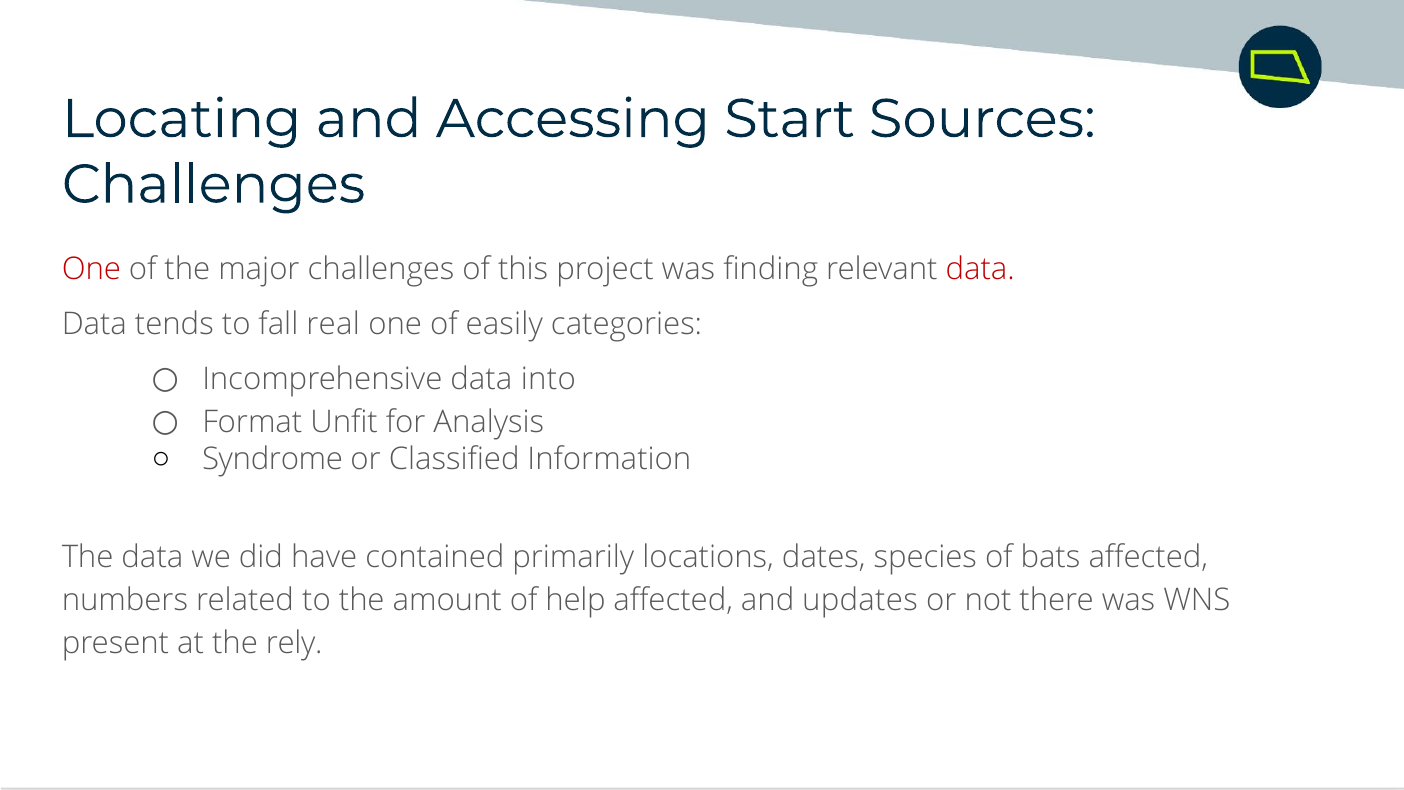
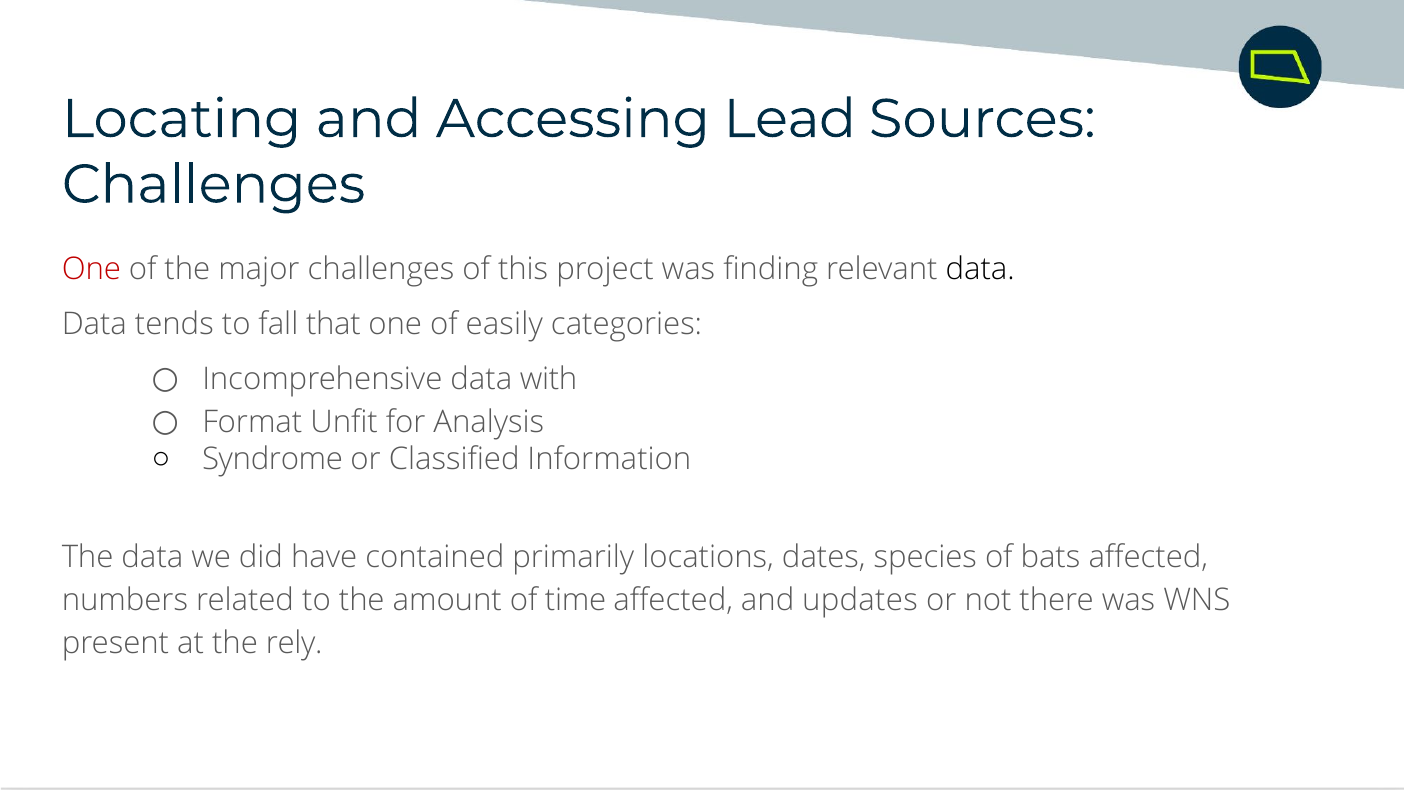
Start: Start -> Lead (790, 119)
data colour: red -> black (980, 270)
real: real -> that (333, 324)
into: into -> with (549, 379)
help: help -> time (576, 600)
